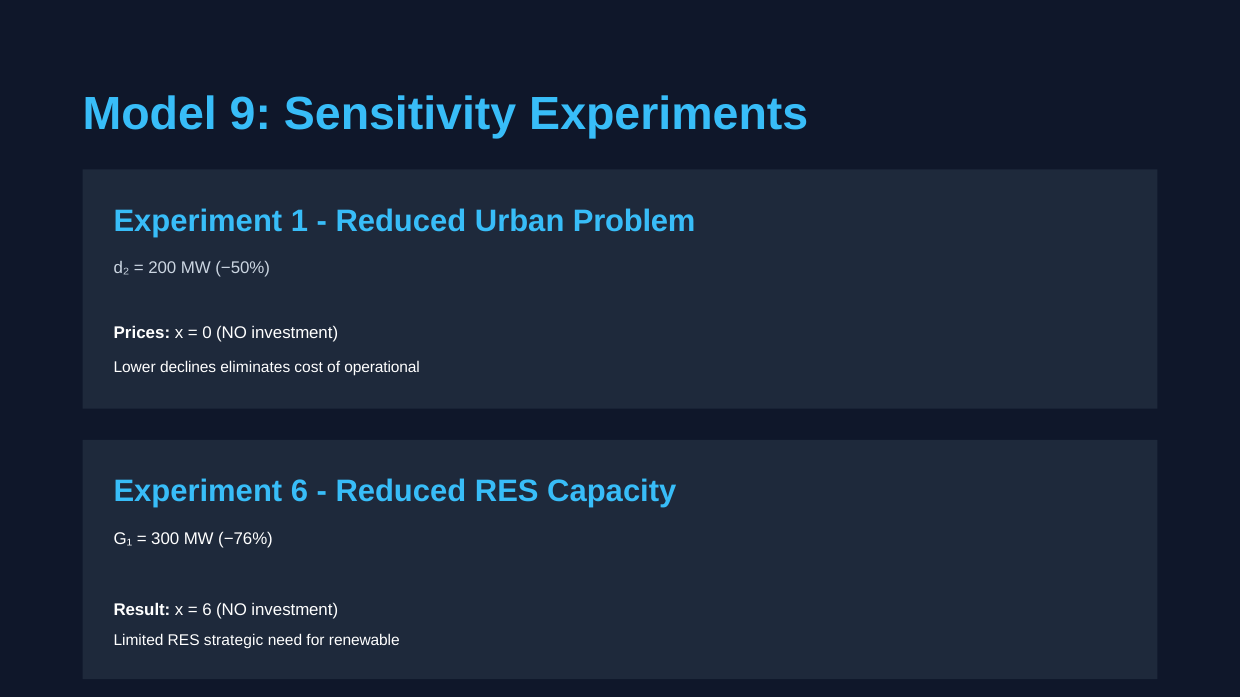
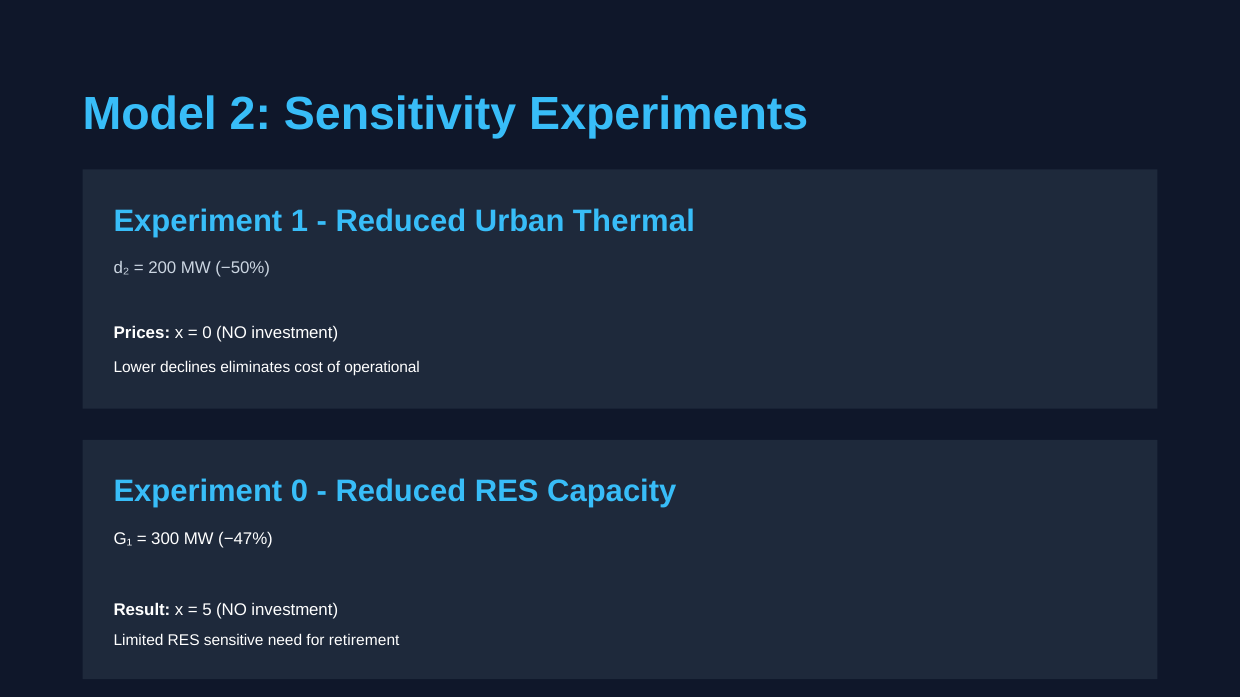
9: 9 -> 2 (250, 114)
Problem: Problem -> Thermal (634, 221)
Experiment 6: 6 -> 0 (299, 492)
−76%: −76% -> −47% (246, 539)
6: 6 -> 5 (207, 611)
strategic: strategic -> sensitive (234, 641)
renewable: renewable -> retirement (364, 641)
